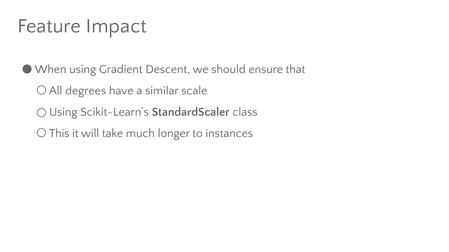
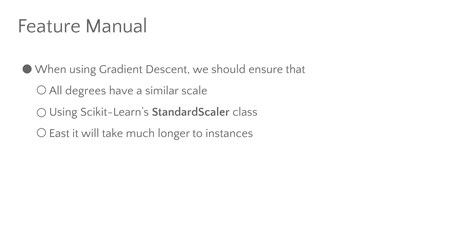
Impact: Impact -> Manual (116, 26)
This: This -> East (59, 134)
